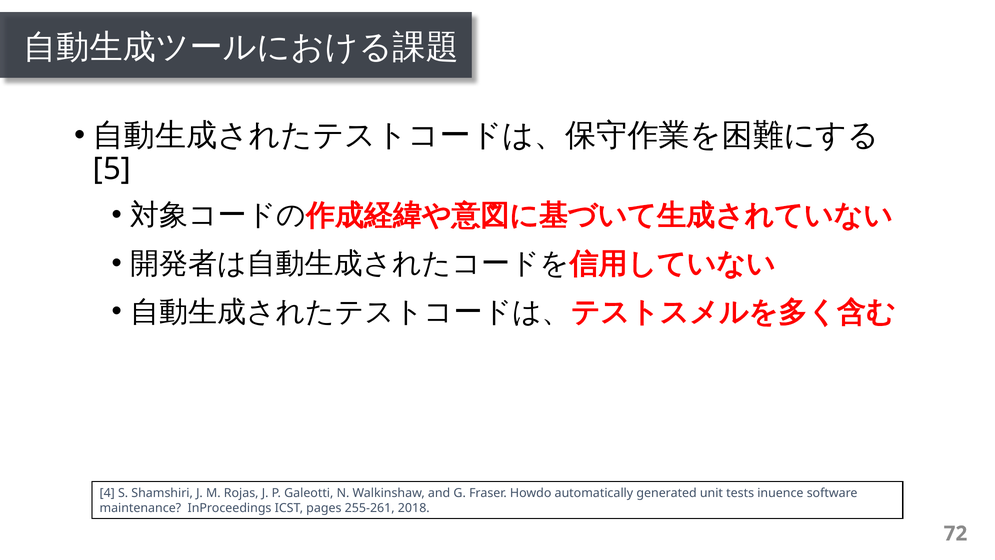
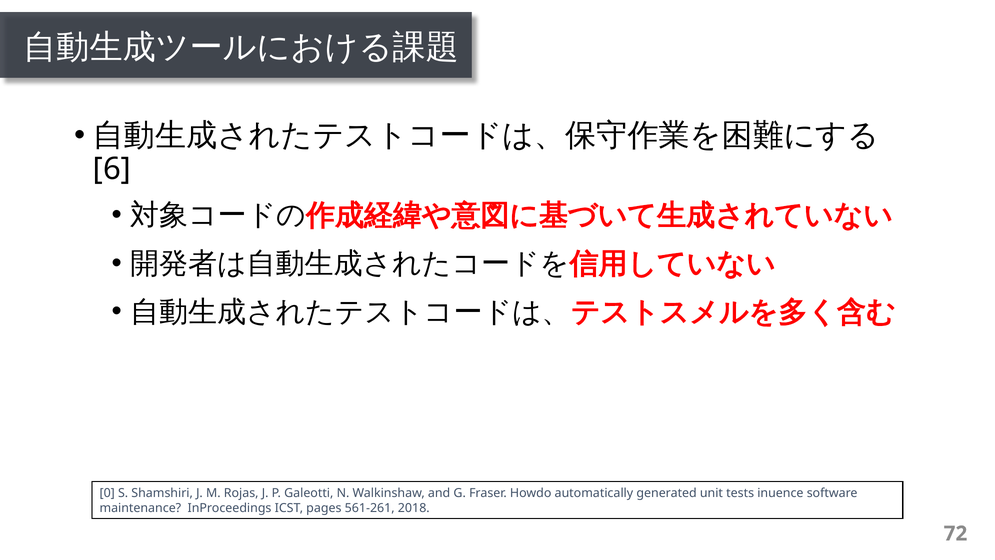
5: 5 -> 6 (112, 169)
4: 4 -> 0 (107, 493)
255-261: 255-261 -> 561-261 (370, 508)
